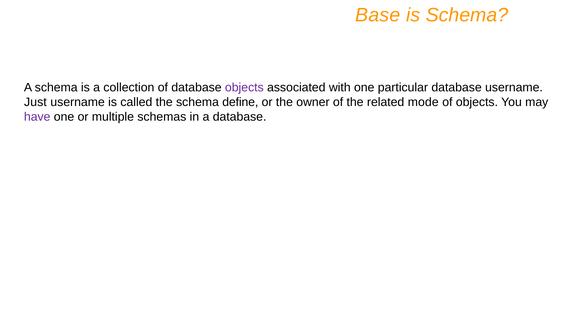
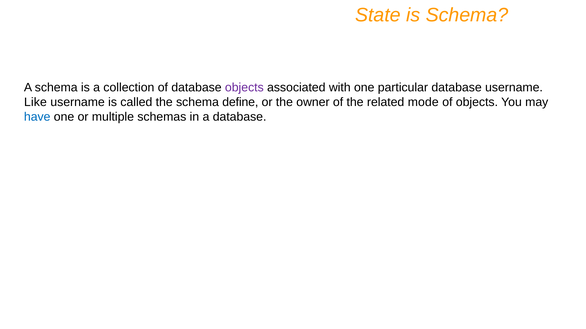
Base: Base -> State (378, 15)
Just: Just -> Like (35, 102)
have colour: purple -> blue (37, 117)
